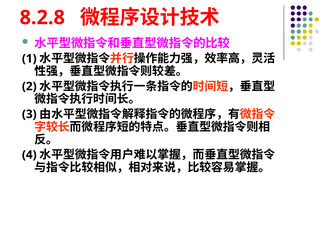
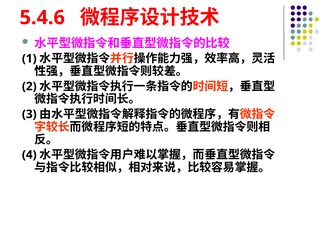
8.2.8: 8.2.8 -> 5.4.6 (42, 18)
